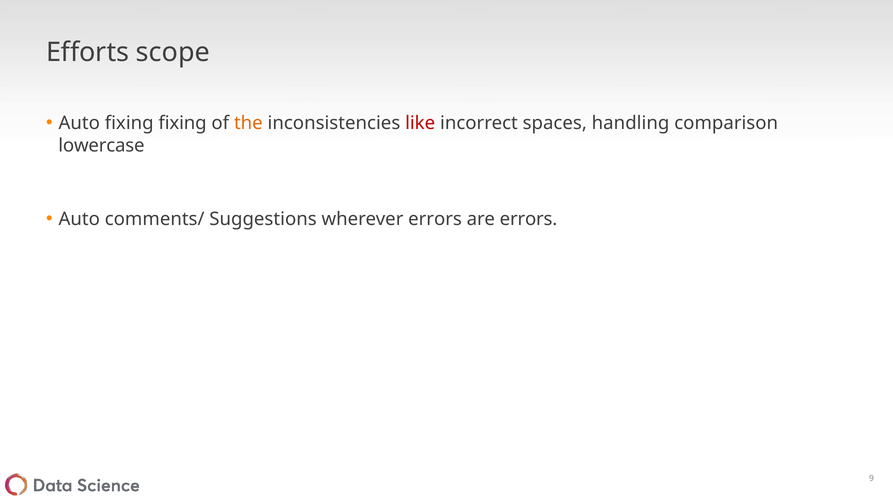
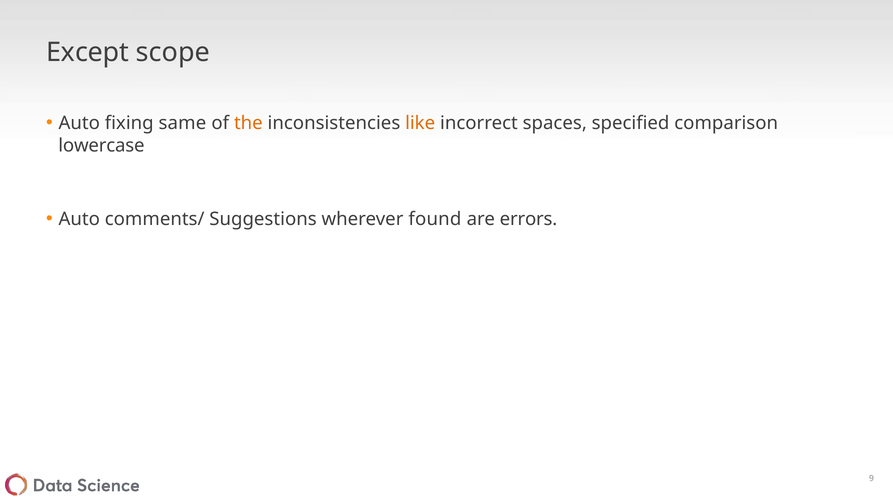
Efforts: Efforts -> Except (88, 53)
fixing fixing: fixing -> same (182, 123)
like colour: red -> orange (420, 123)
handling: handling -> specified (631, 123)
wherever errors: errors -> found (435, 219)
